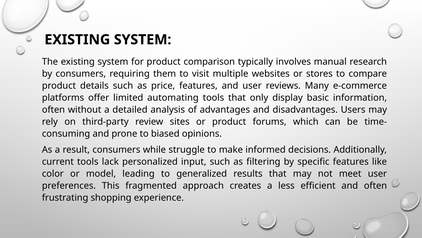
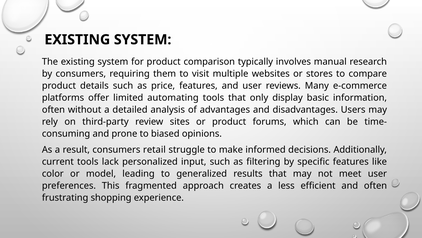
while: while -> retail (154, 149)
